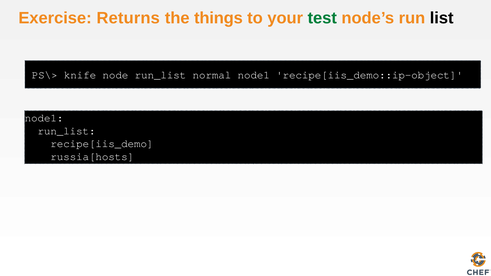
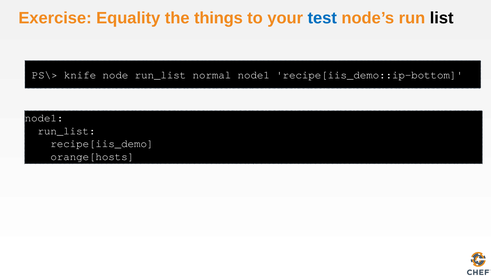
Returns: Returns -> Equality (128, 18)
test colour: green -> blue (322, 18)
recipe[iis_demo::ip-object: recipe[iis_demo::ip-object -> recipe[iis_demo::ip-bottom (370, 75)
russia[hosts: russia[hosts -> orange[hosts (92, 157)
